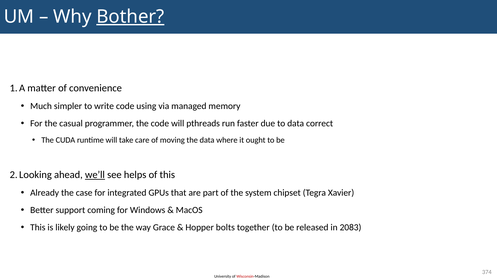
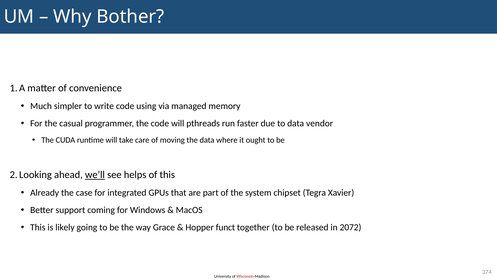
Bother underline: present -> none (130, 17)
correct: correct -> vendor (320, 123)
bolts: bolts -> funct (225, 227)
2083: 2083 -> 2072 (351, 227)
